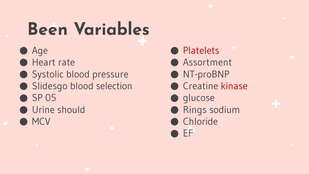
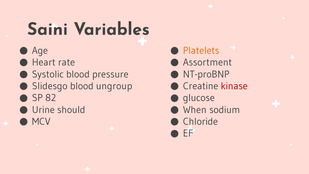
Been: Been -> Saini (48, 29)
Platelets colour: red -> orange (201, 50)
selection: selection -> ungroup (114, 86)
05: 05 -> 82 (51, 98)
Rings: Rings -> When (195, 110)
